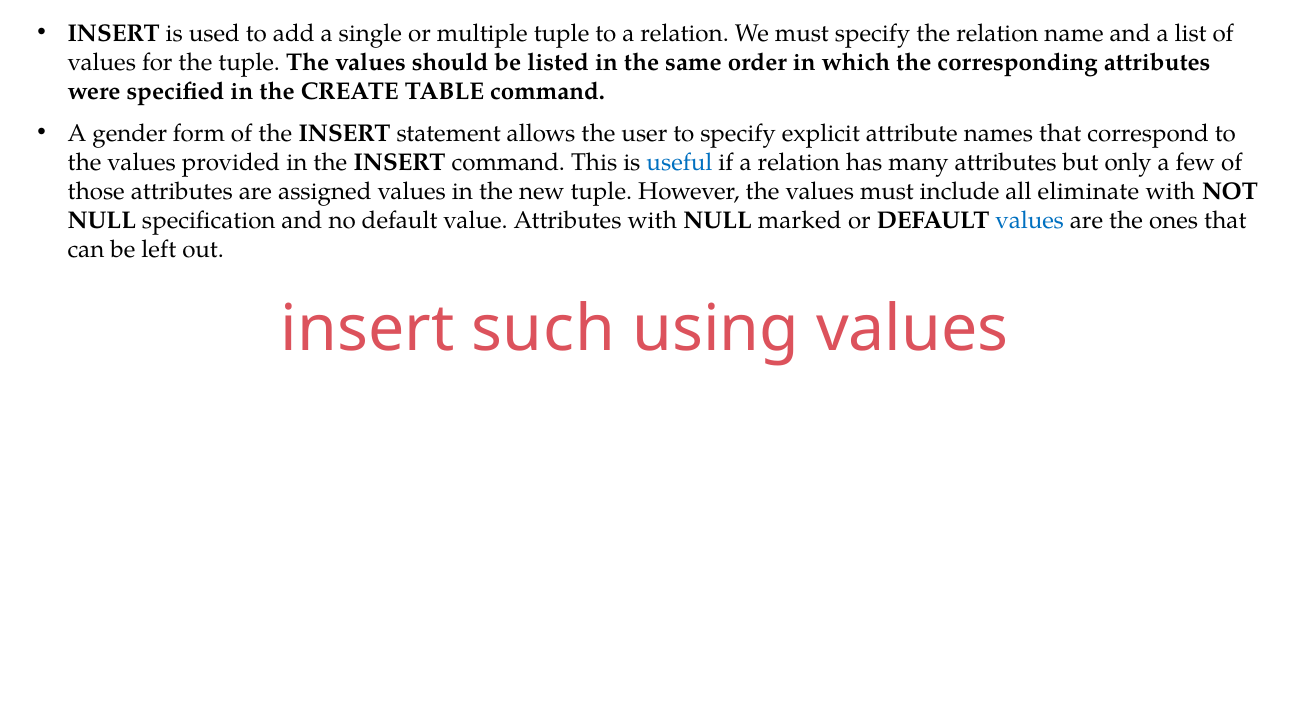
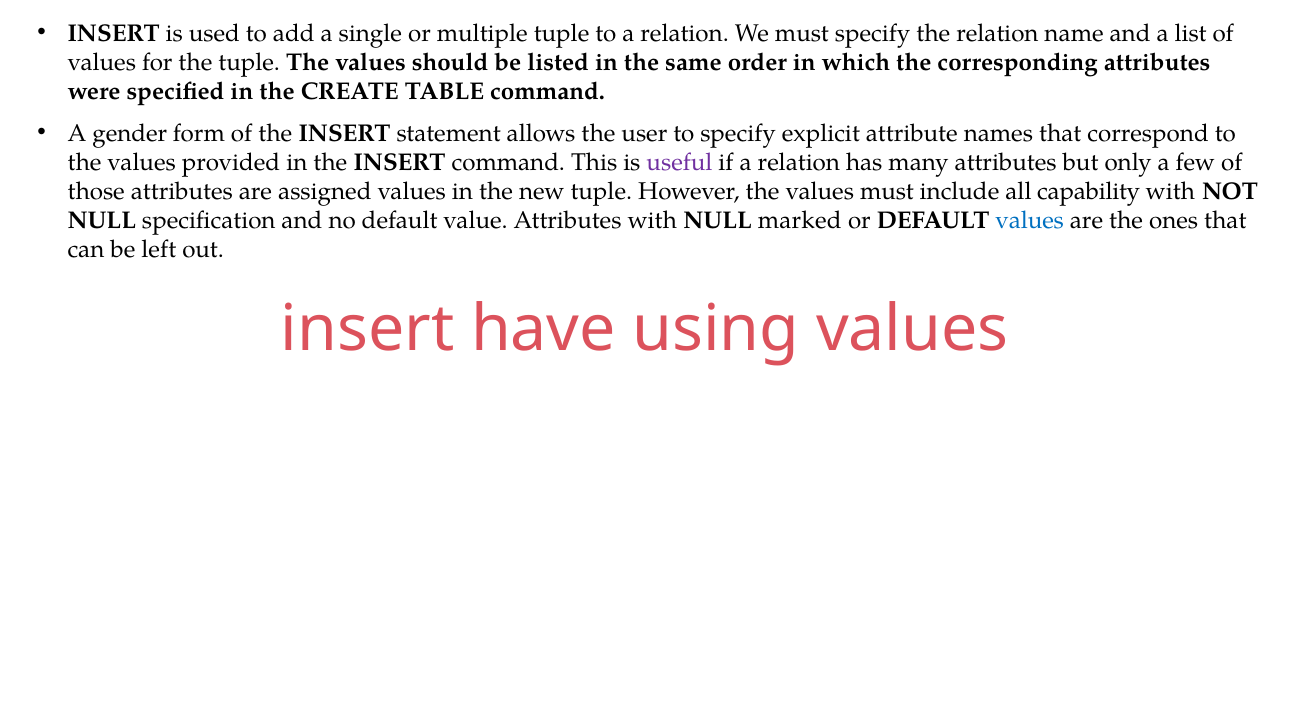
useful colour: blue -> purple (679, 162)
eliminate: eliminate -> capability (1089, 191)
such: such -> have (544, 329)
